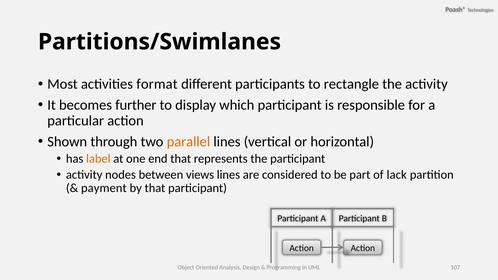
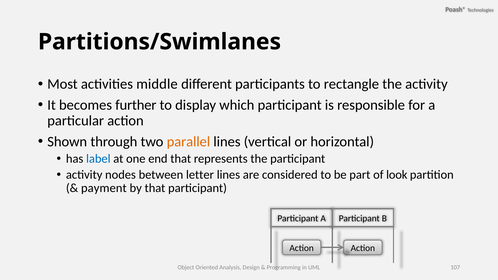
format: format -> middle (157, 84)
label colour: orange -> blue (98, 159)
views: views -> letter (200, 175)
lack: lack -> look (397, 175)
